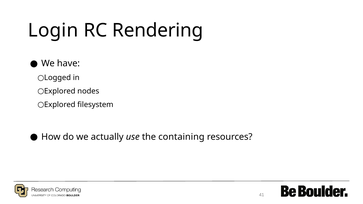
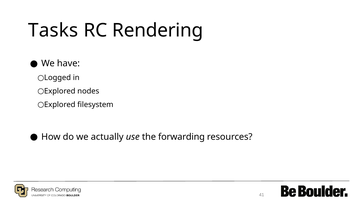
Login: Login -> Tasks (53, 30)
containing: containing -> forwarding (182, 137)
